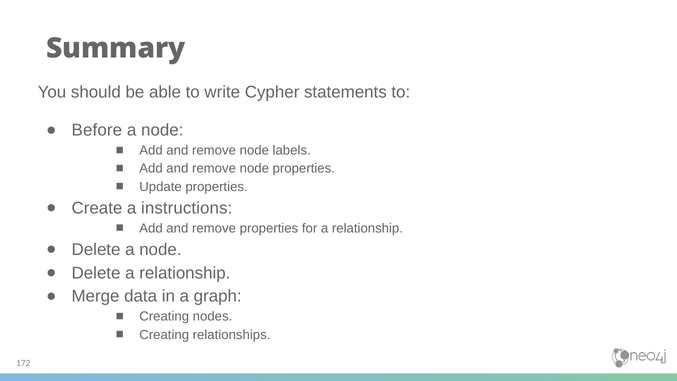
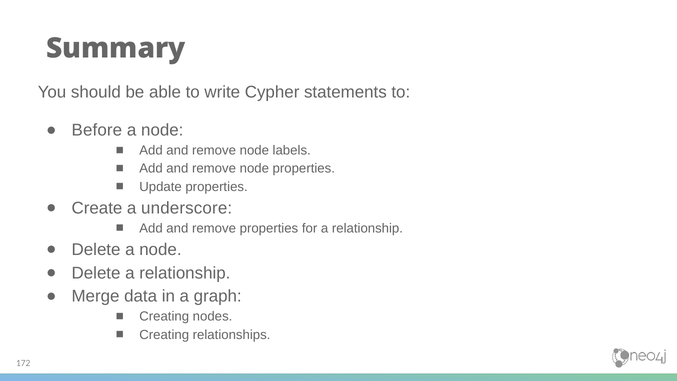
instructions: instructions -> underscore (187, 208)
